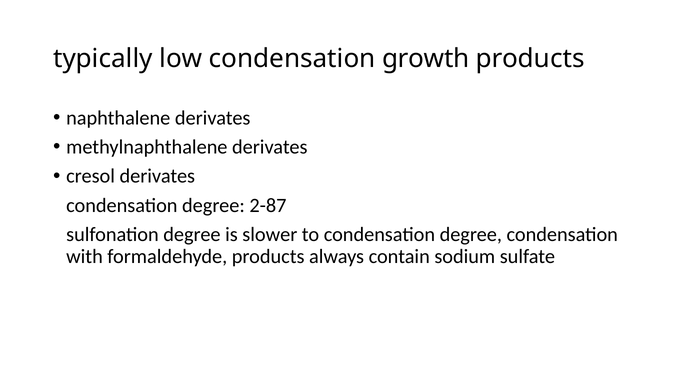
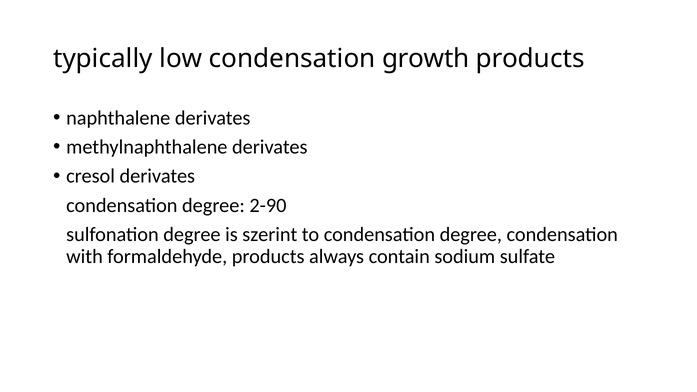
2-87: 2-87 -> 2-90 (268, 206)
slower: slower -> szerint (270, 235)
